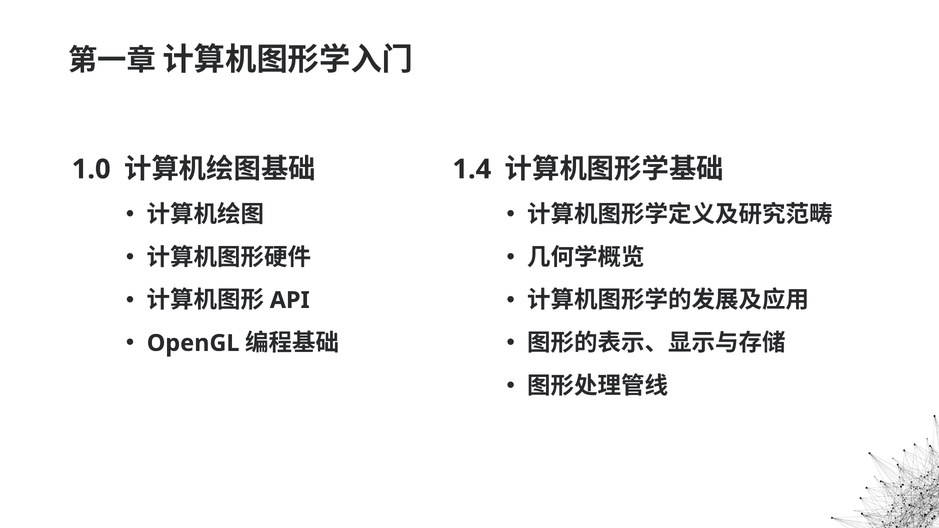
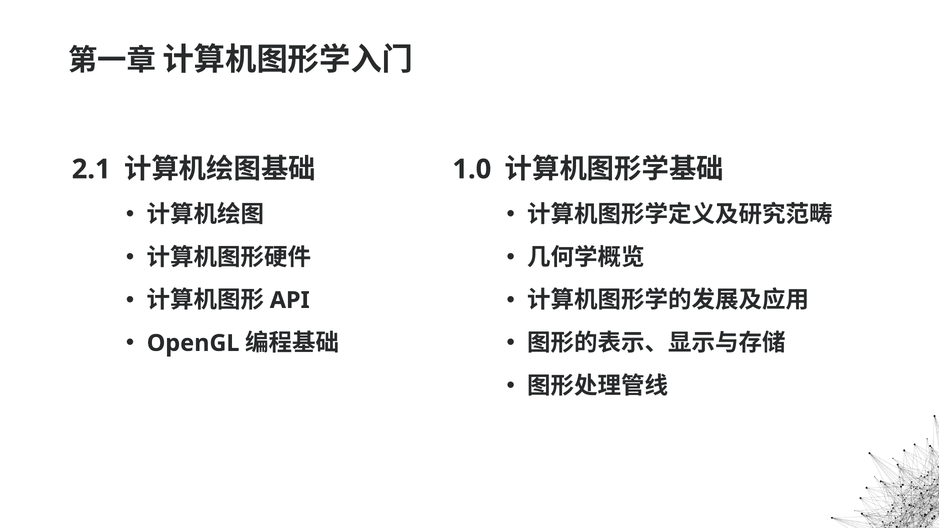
1.0: 1.0 -> 2.1 (91, 169)
1.4: 1.4 -> 1.0 (472, 169)
